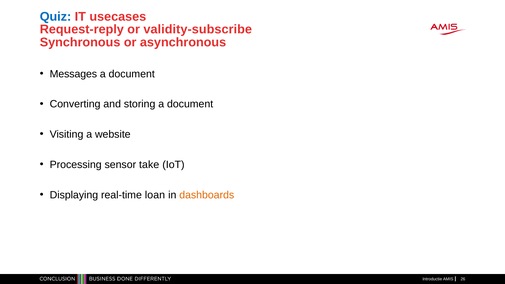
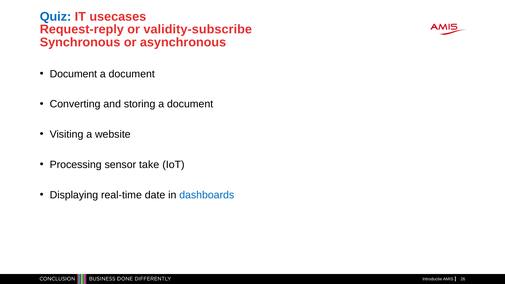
Messages: Messages -> Document (73, 74)
loan: loan -> date (155, 195)
dashboards colour: orange -> blue (207, 195)
